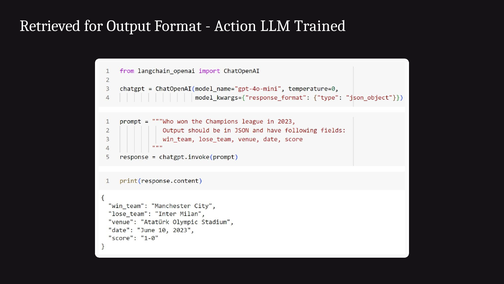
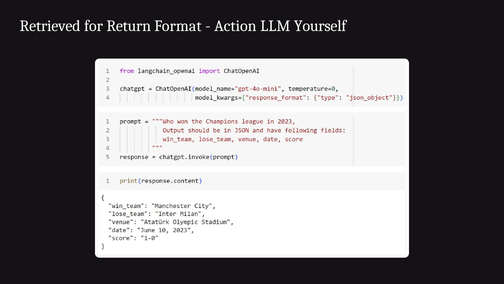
Output: Output -> Return (129, 26)
Trained: Trained -> Yourself (320, 26)
